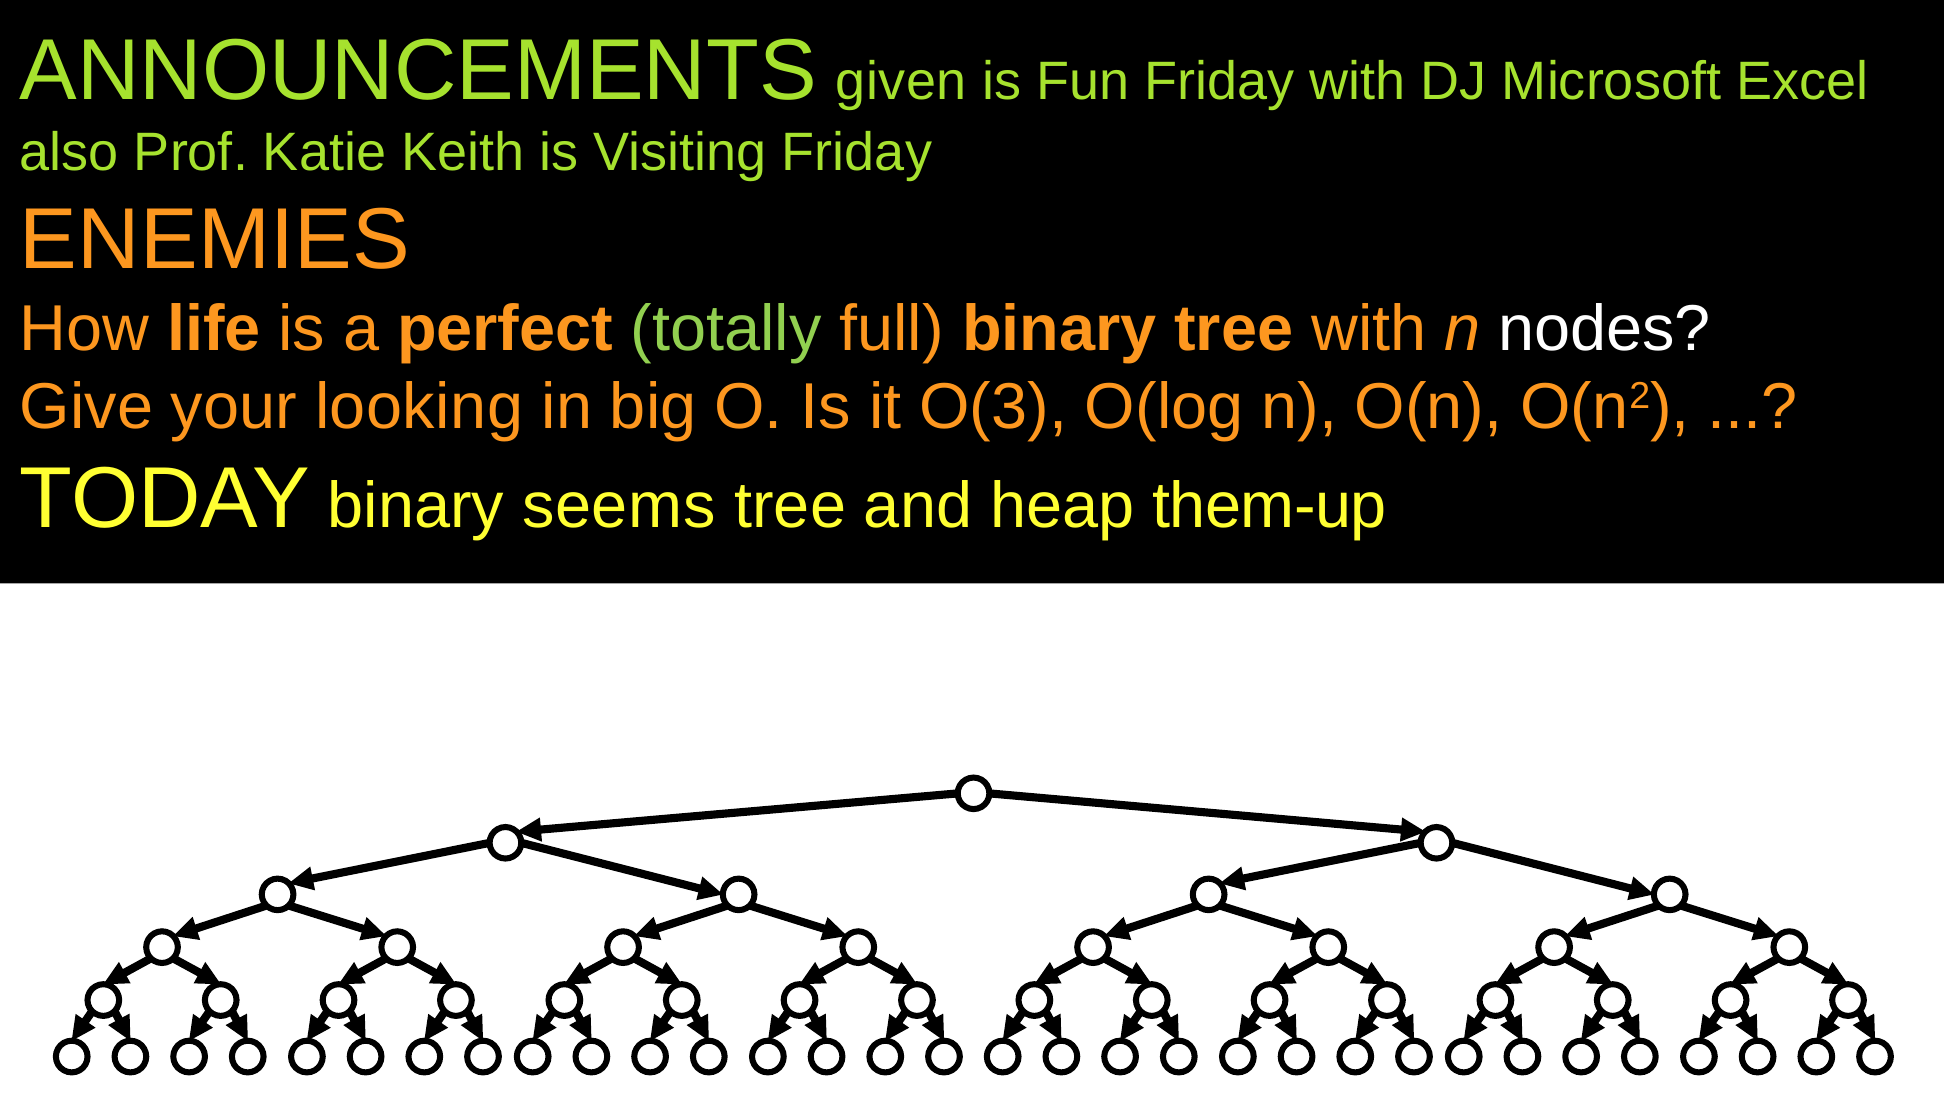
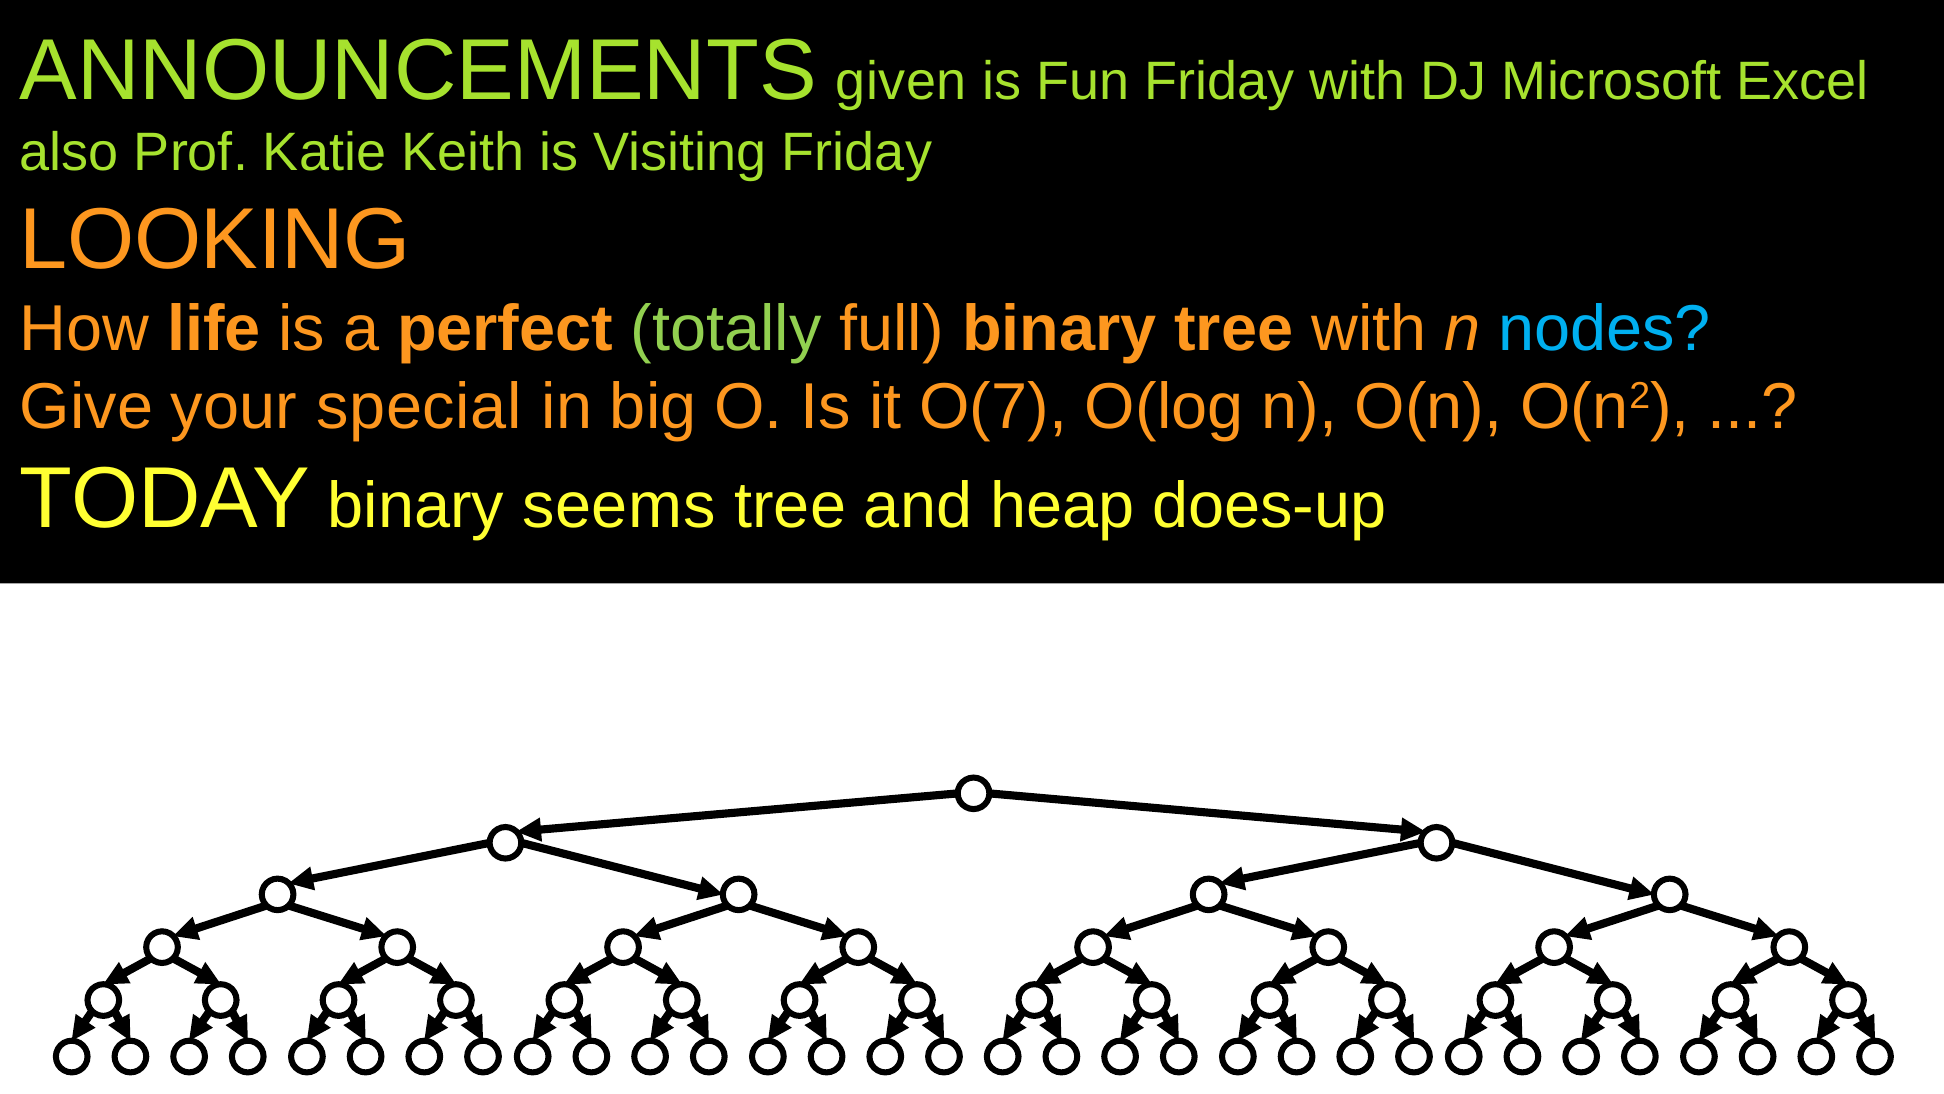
ENEMIES: ENEMIES -> LOOKING (215, 240)
nodes colour: white -> light blue (1604, 329)
looking: looking -> special (419, 407)
O(3: O(3 -> O(7 (993, 407)
them-up: them-up -> does-up (1269, 506)
